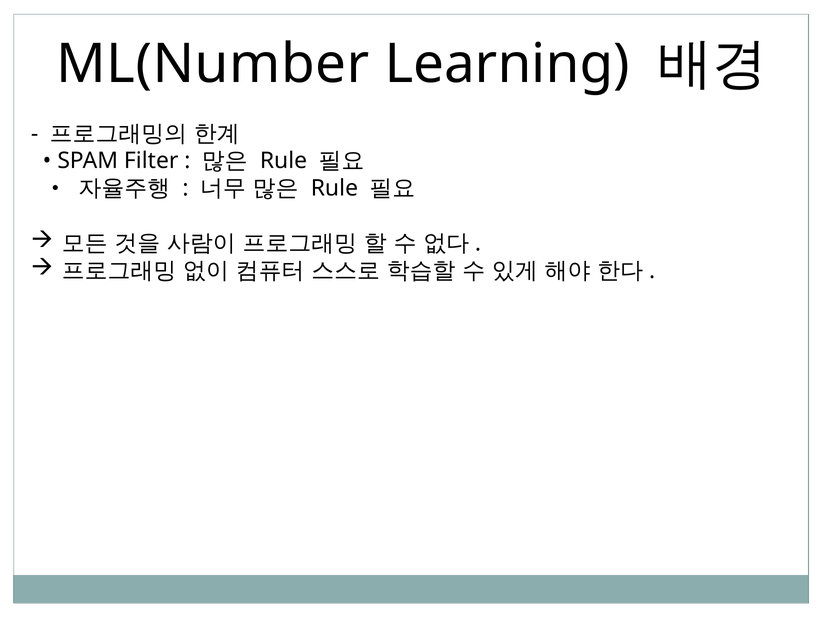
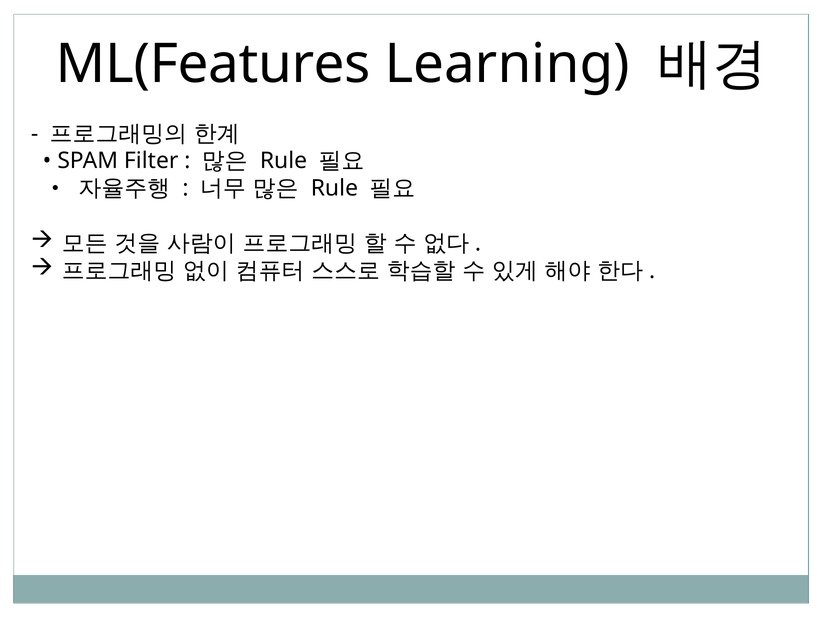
ML(Number: ML(Number -> ML(Features (213, 64)
